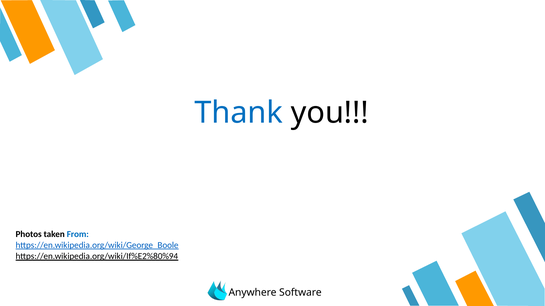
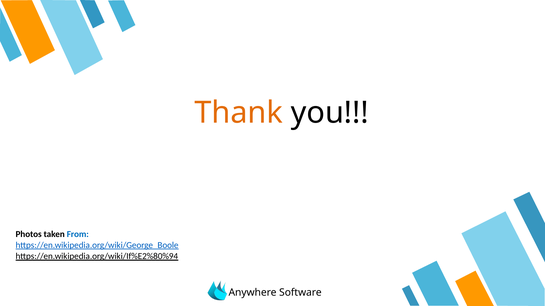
Thank colour: blue -> orange (239, 113)
